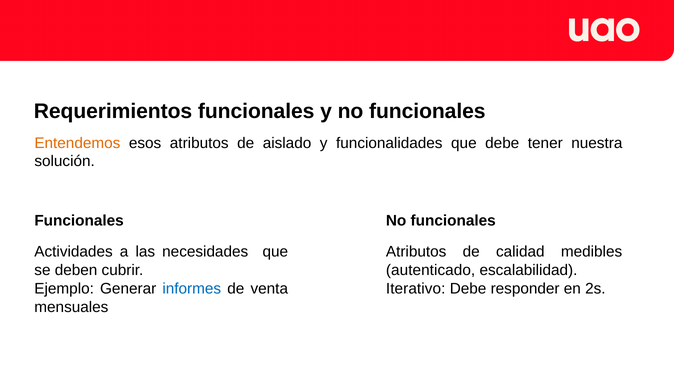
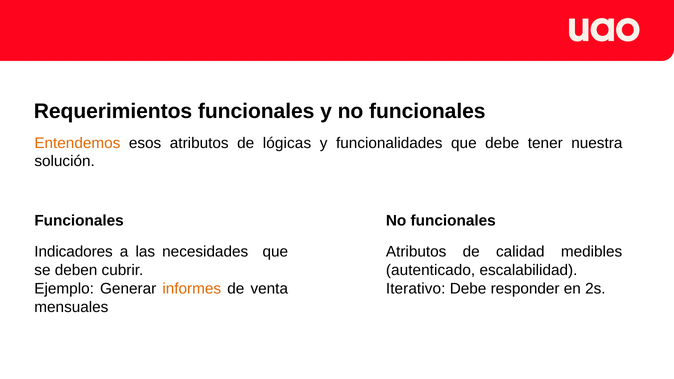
aislado: aislado -> lógicas (287, 143)
Actividades: Actividades -> Indicadores (74, 252)
informes colour: blue -> orange (192, 289)
